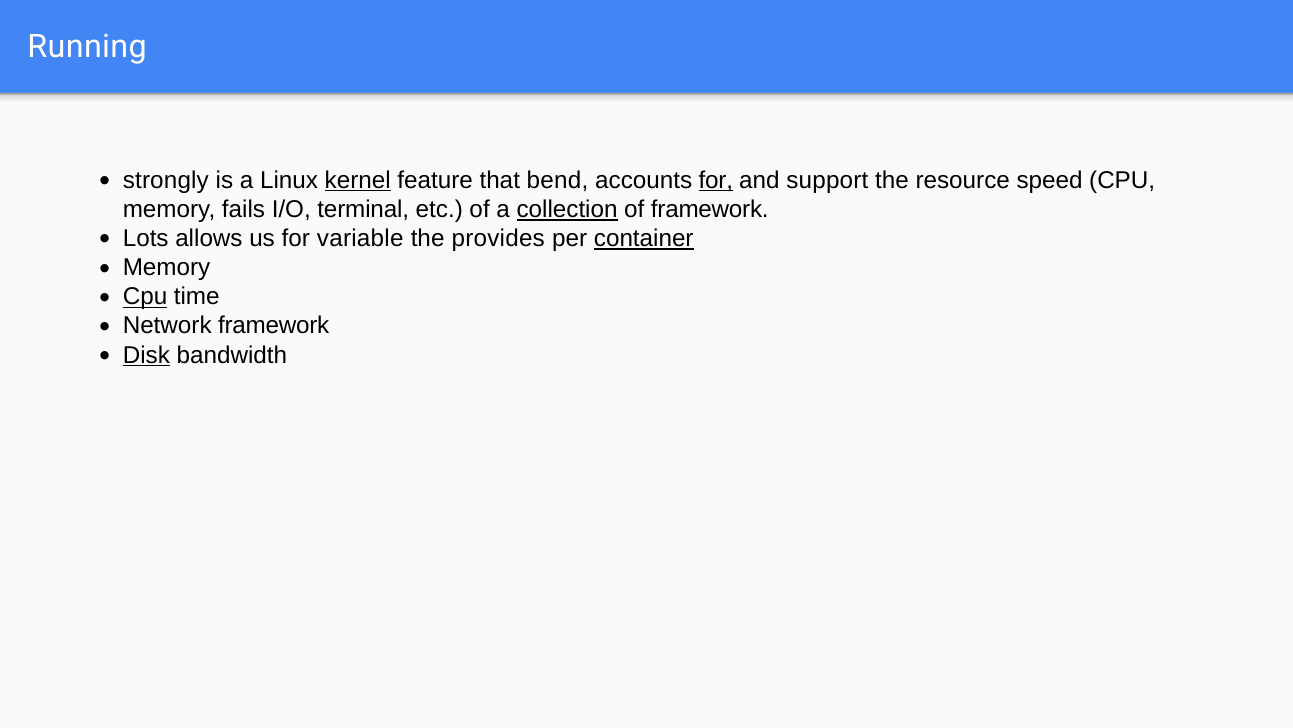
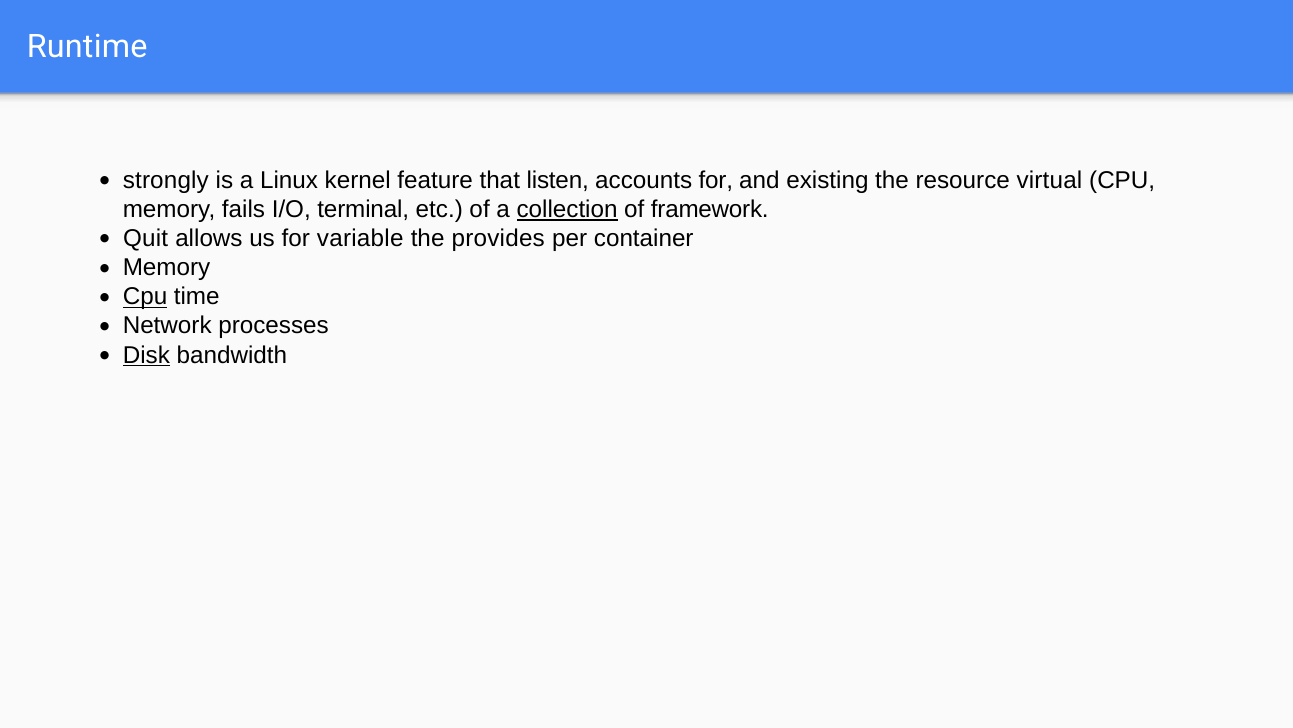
Running: Running -> Runtime (87, 47)
kernel underline: present -> none (358, 180)
bend: bend -> listen (558, 180)
for underline: present -> none (716, 180)
support: support -> existing (827, 180)
speed: speed -> virtual (1049, 180)
Lots: Lots -> Quit (146, 238)
container underline: present -> none (644, 238)
Network framework: framework -> processes (274, 326)
